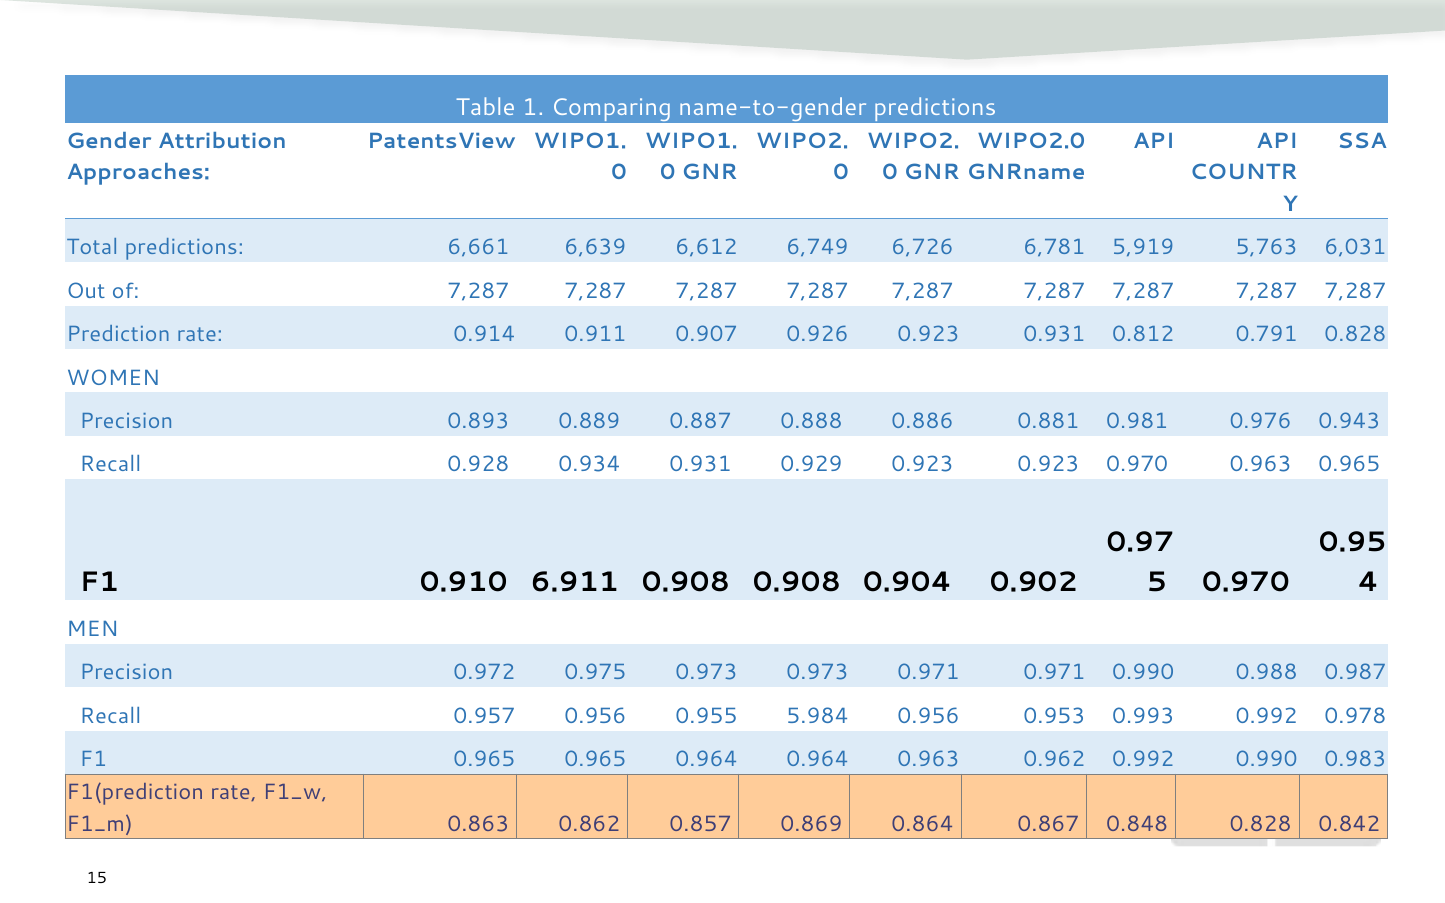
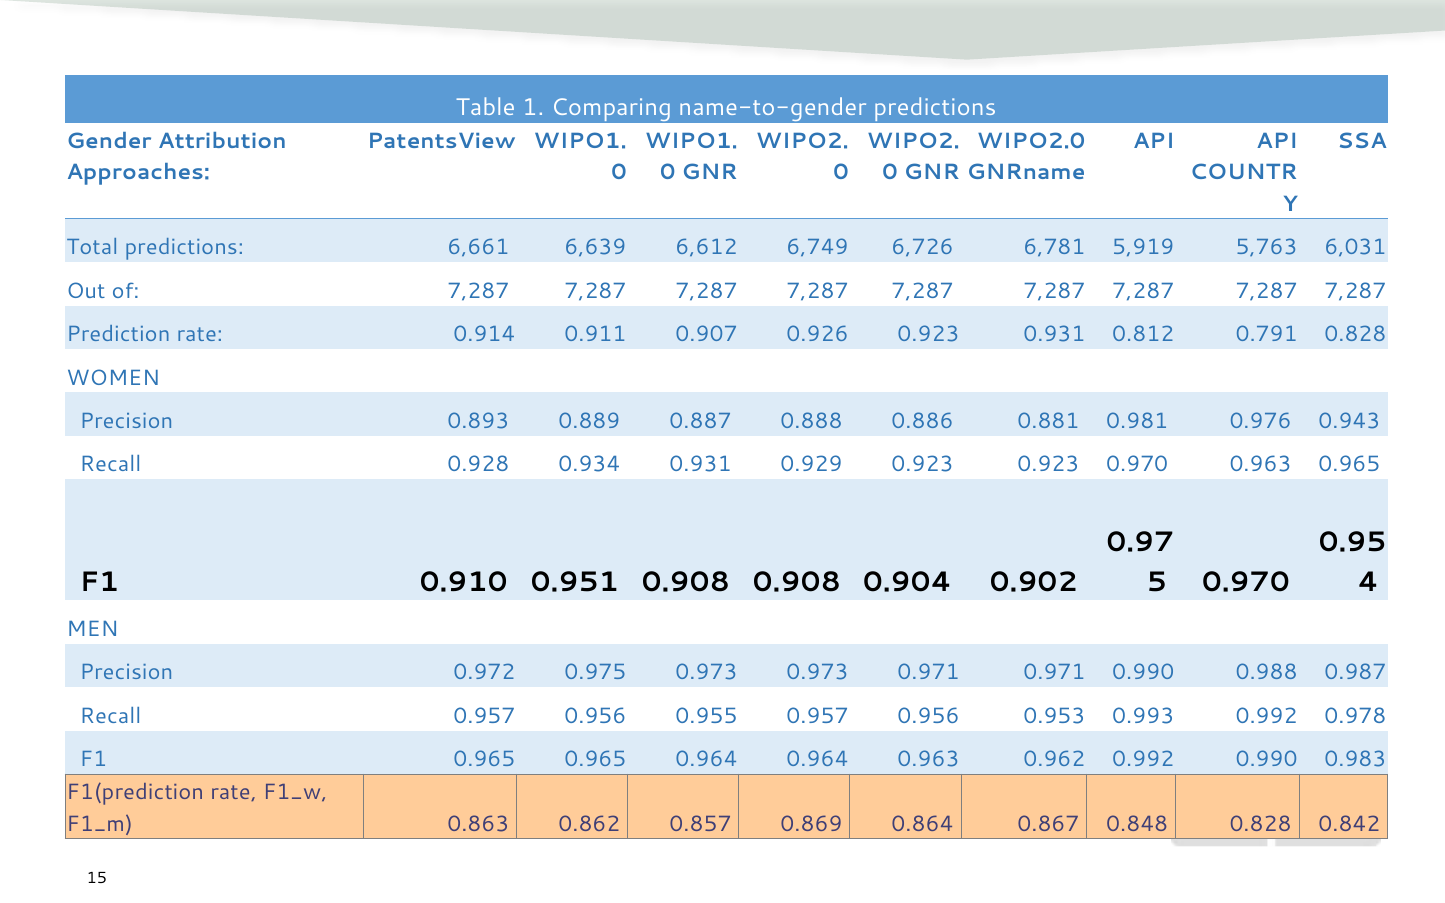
6.911: 6.911 -> 0.951 (575, 582)
0.955 5.984: 5.984 -> 0.957 (818, 716)
